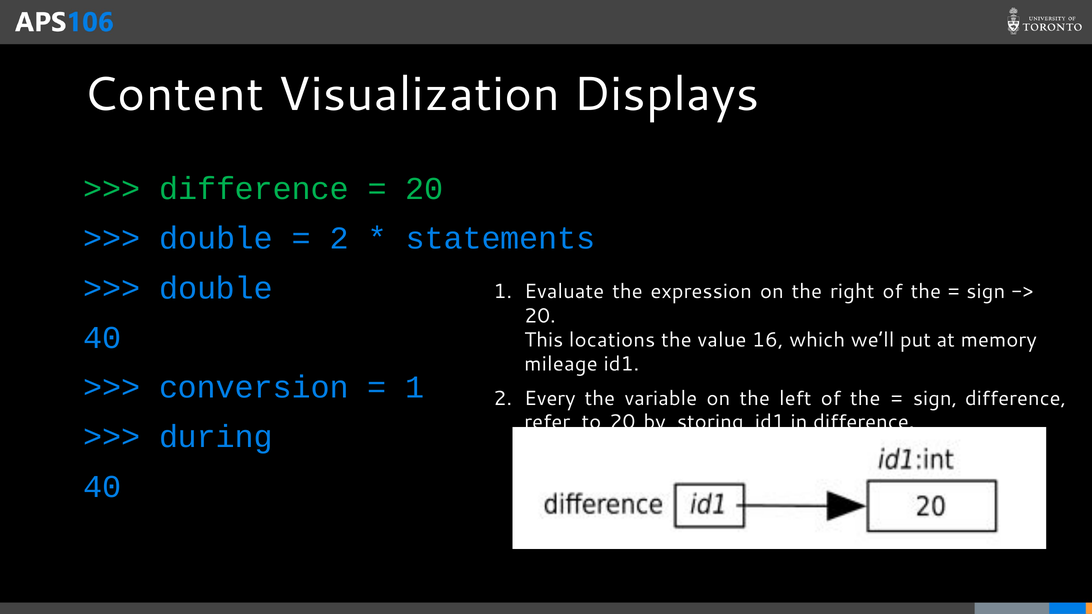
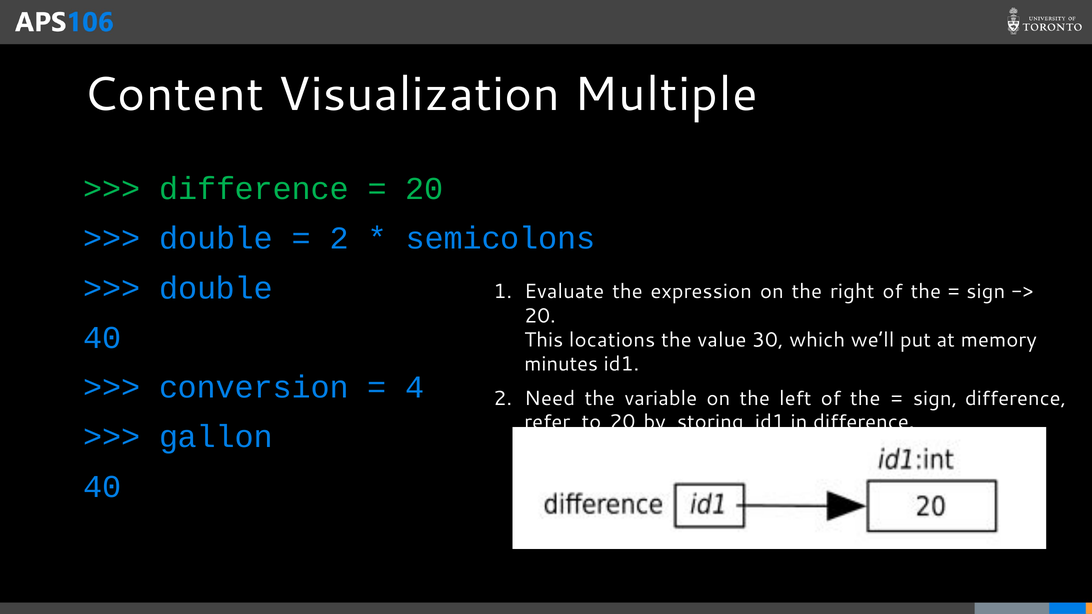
Displays: Displays -> Multiple (666, 95)
statements: statements -> semicolons (501, 239)
16: 16 -> 30 (768, 340)
mileage: mileage -> minutes (561, 364)
1: 1 -> 4 (415, 387)
Every: Every -> Need (550, 398)
during: during -> gallon (216, 437)
